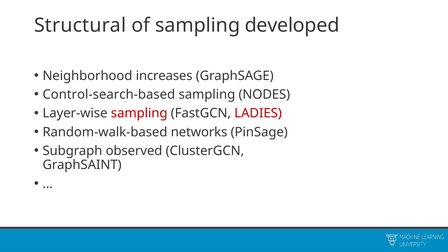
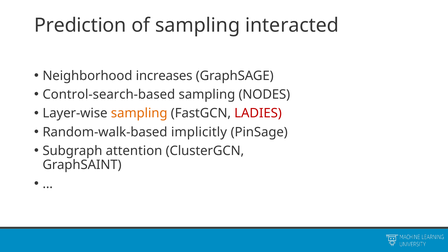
Structural: Structural -> Prediction (80, 26)
developed: developed -> interacted (292, 26)
sampling colour: red -> orange (139, 113)
networks: networks -> implicitly (199, 132)
observed: observed -> attention (134, 151)
